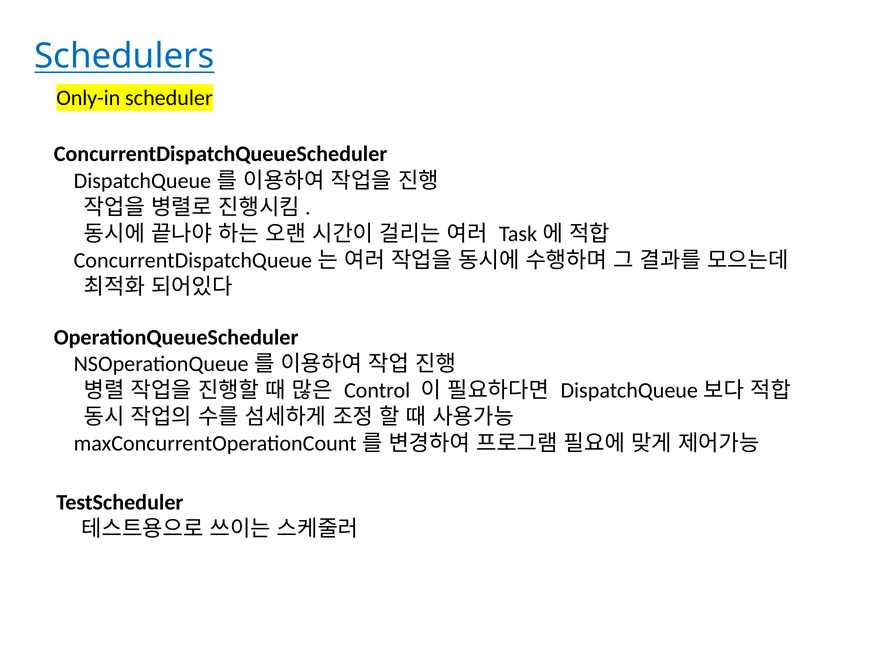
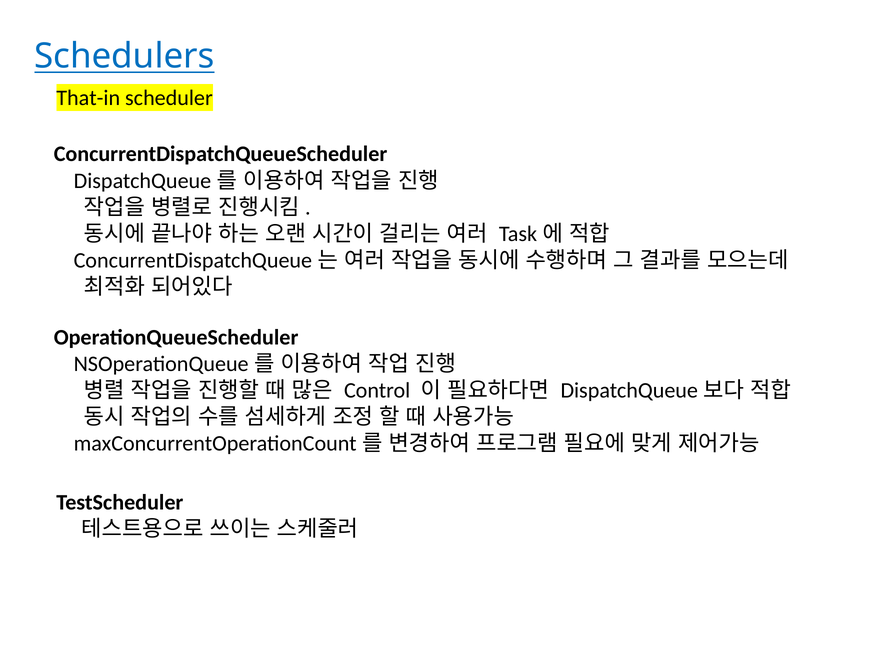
Only-in: Only-in -> That-in (88, 98)
